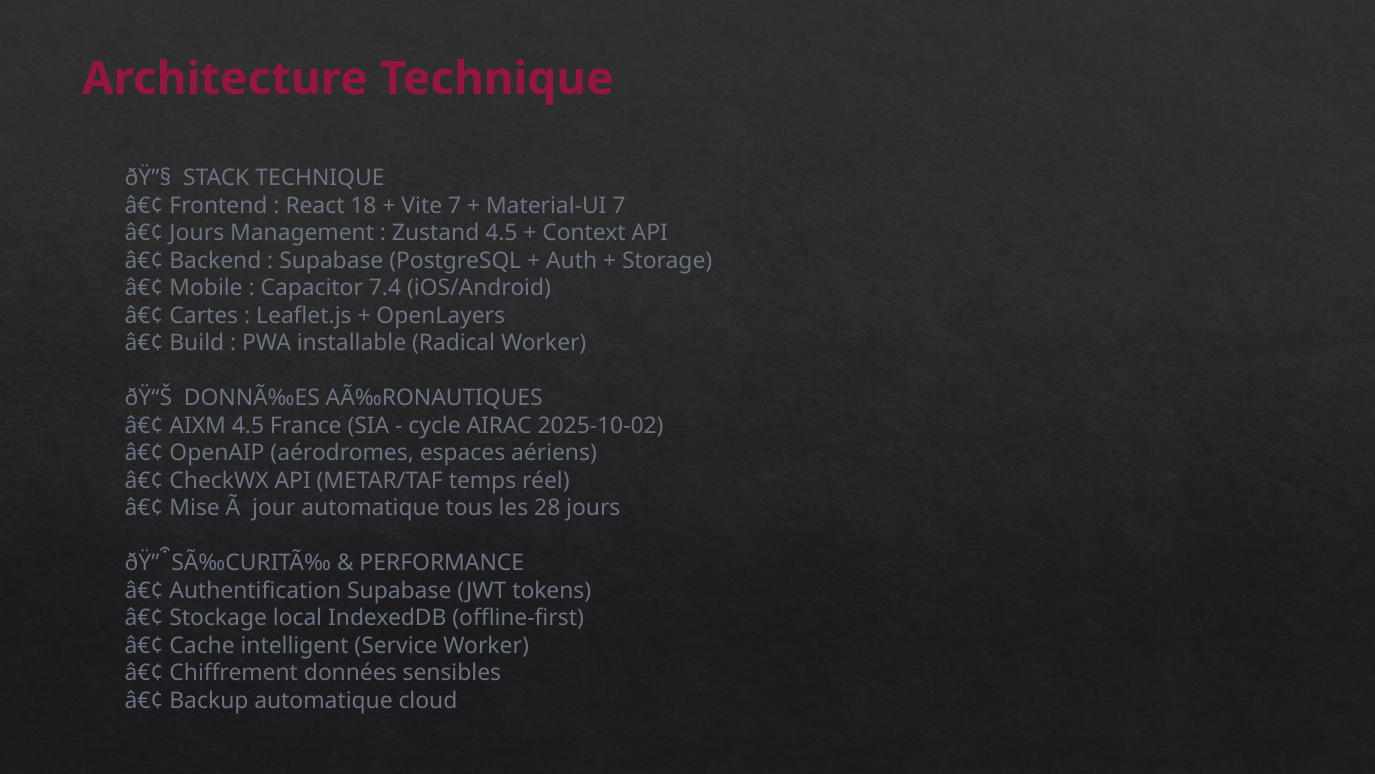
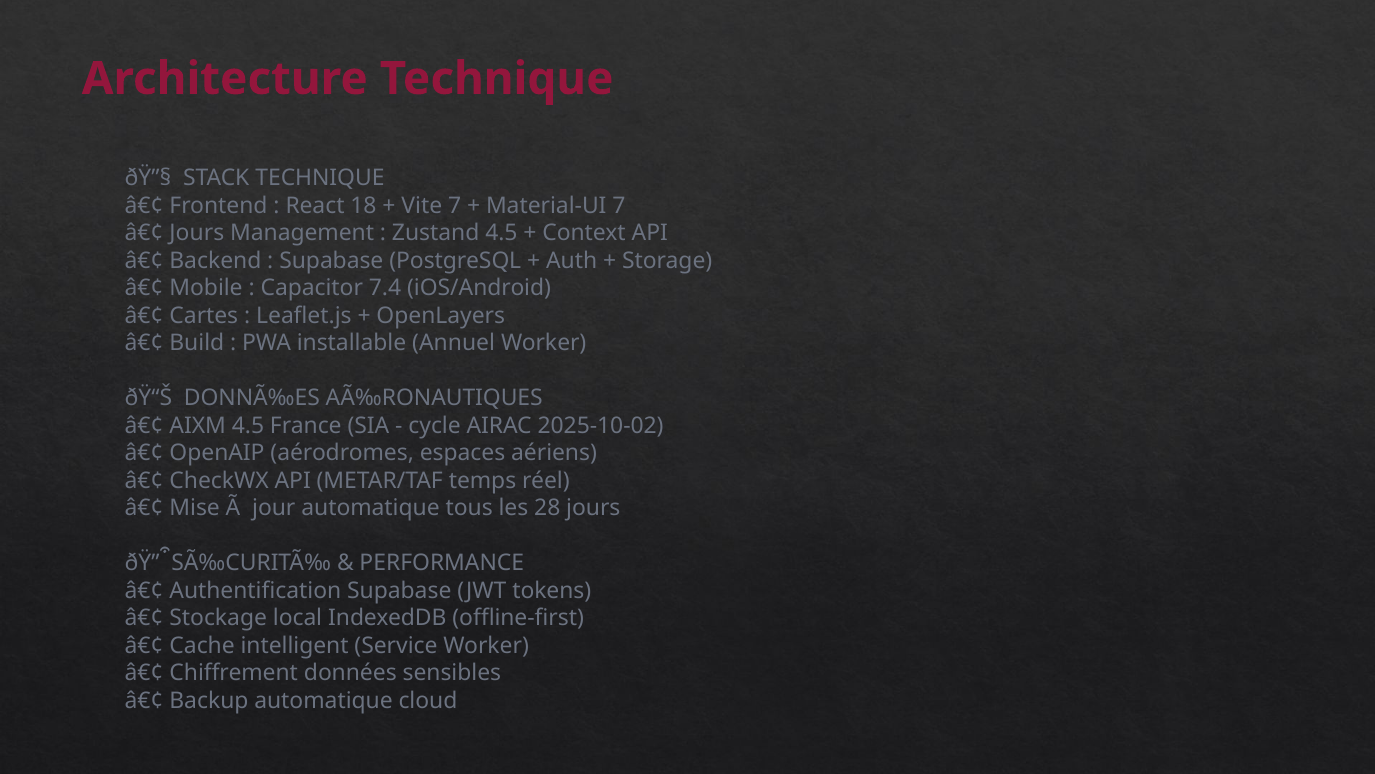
Radical: Radical -> Annuel (454, 343)
